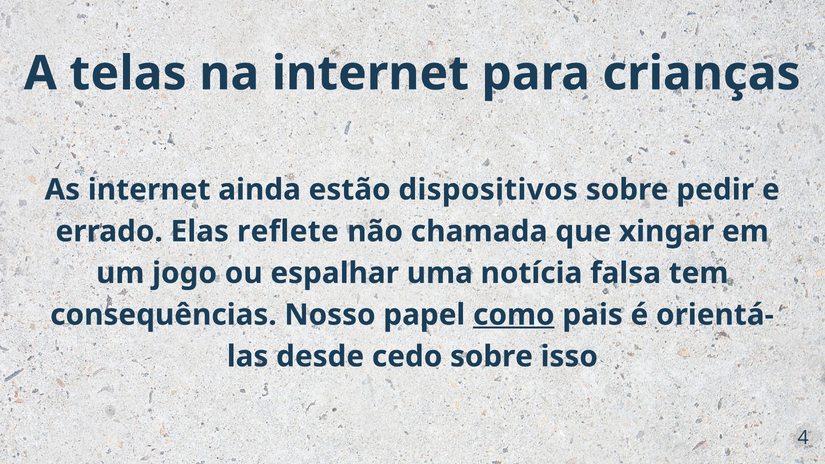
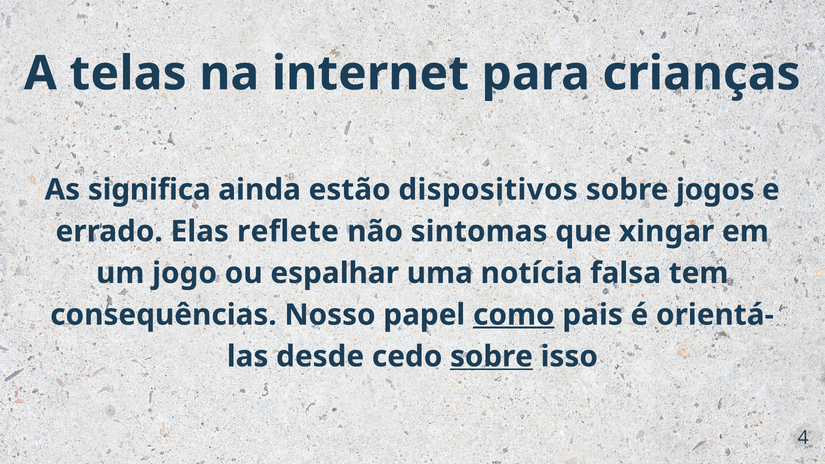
As internet: internet -> significa (149, 190)
pedir: pedir -> jogos (715, 190)
chamada: chamada -> sintomas (479, 231)
sobre underline: none -> present (492, 357)
